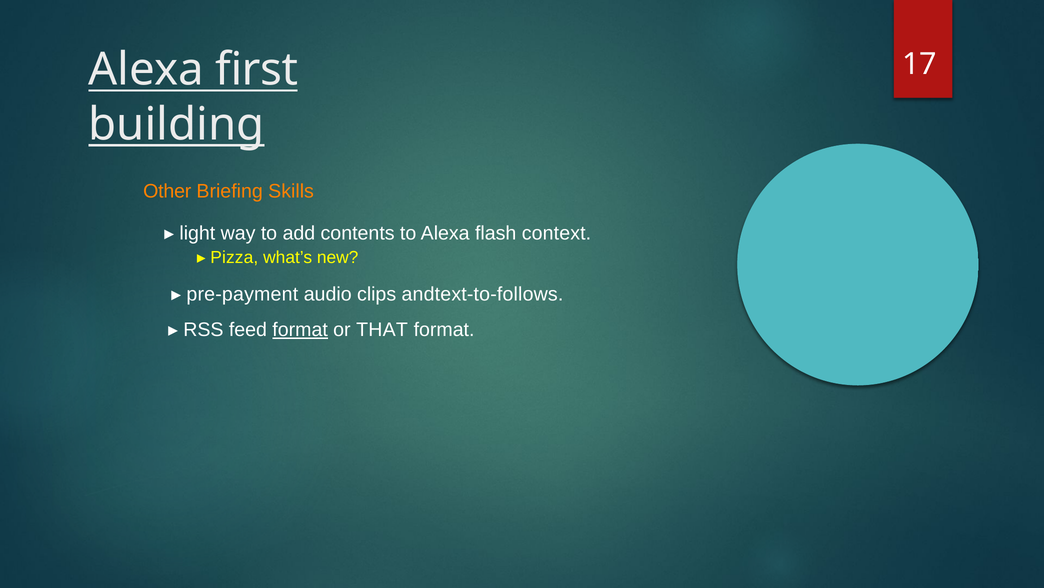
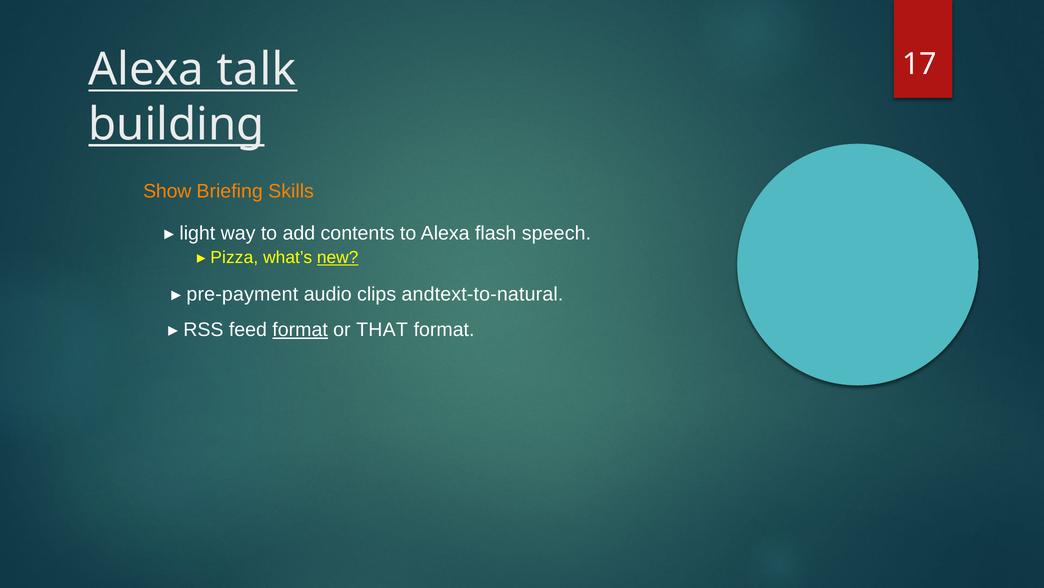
first: first -> talk (256, 70)
Other: Other -> Show (167, 191)
context: context -> speech (556, 233)
new underline: none -> present (338, 257)
andtext-to-follows: andtext-to-follows -> andtext-to-natural (482, 294)
